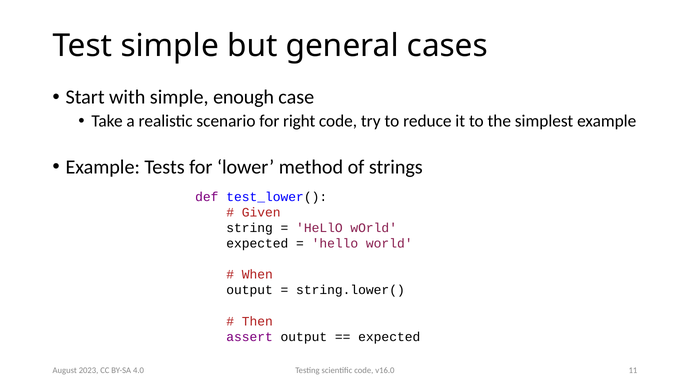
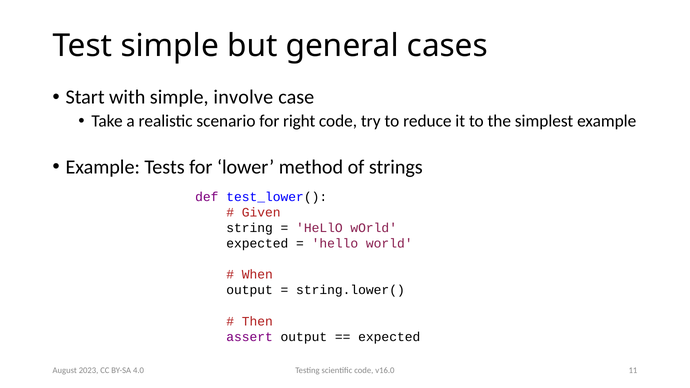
enough: enough -> involve (243, 97)
